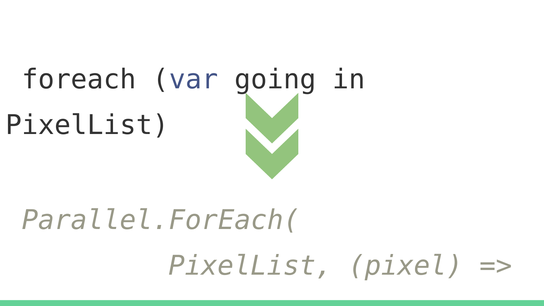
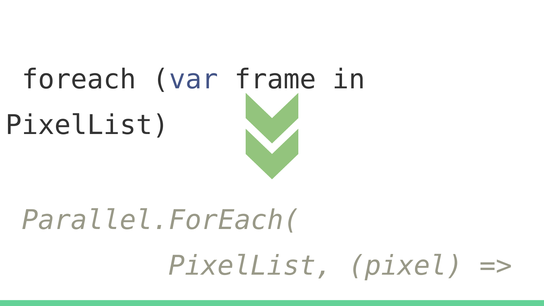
going: going -> frame (275, 80)
